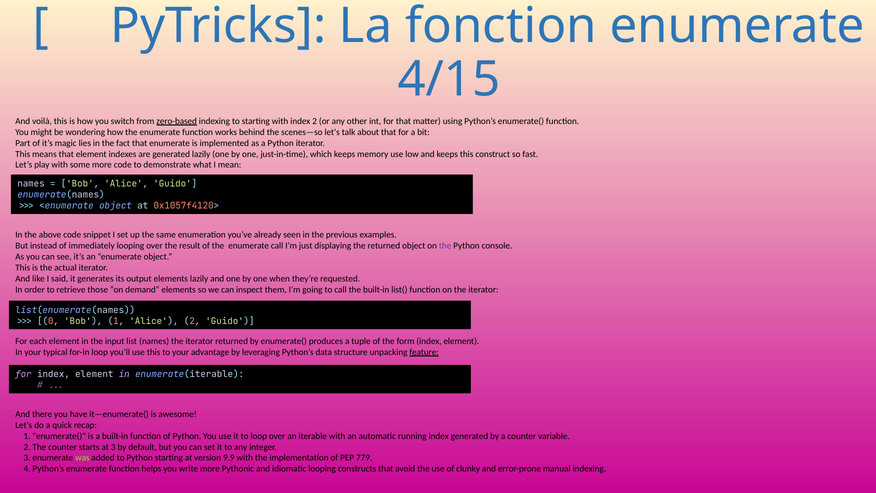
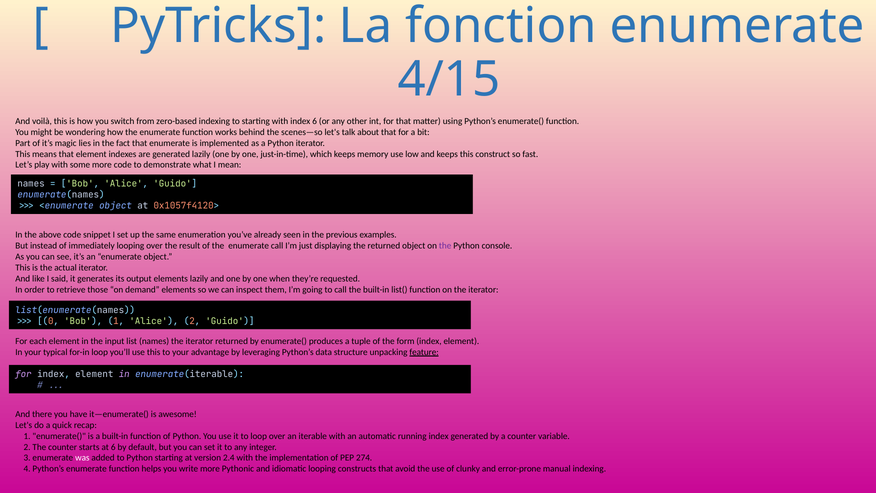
zero-based underline: present -> none (177, 121)
index 2: 2 -> 6 (315, 121)
at 3: 3 -> 6 (113, 447)
was colour: light green -> white (82, 458)
9.9: 9.9 -> 2.4 (229, 458)
779: 779 -> 274 (364, 458)
